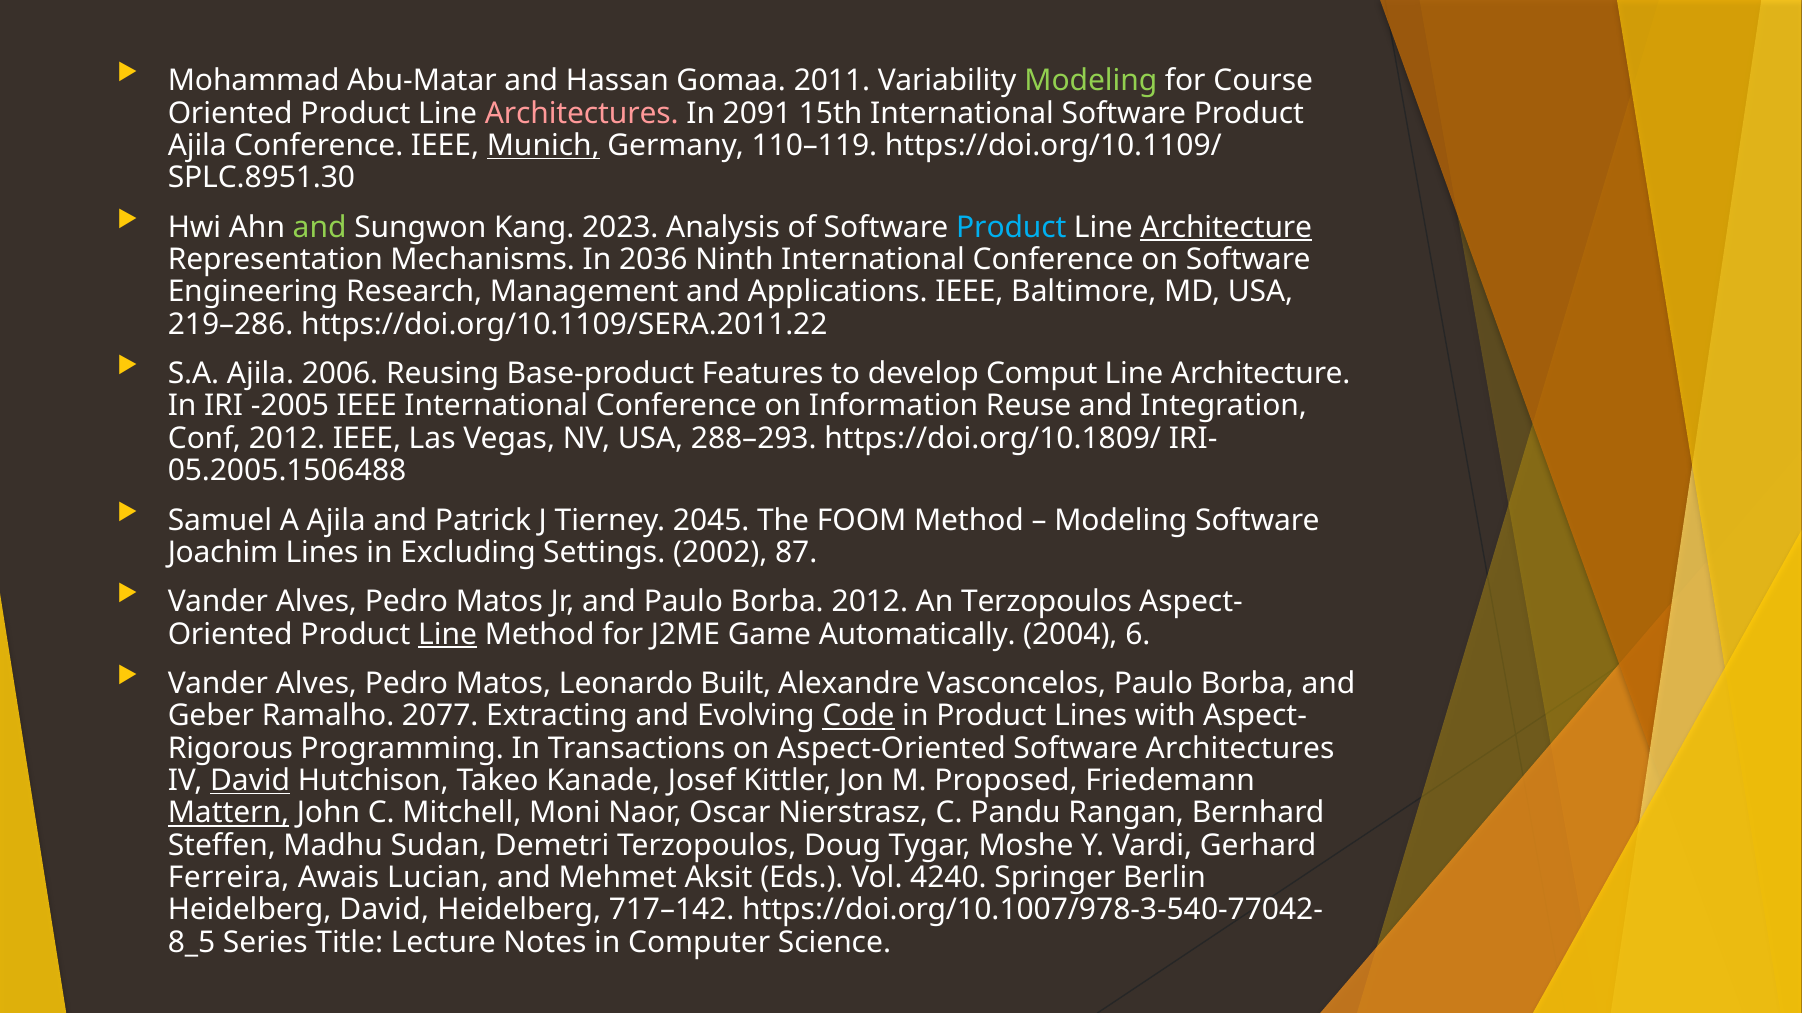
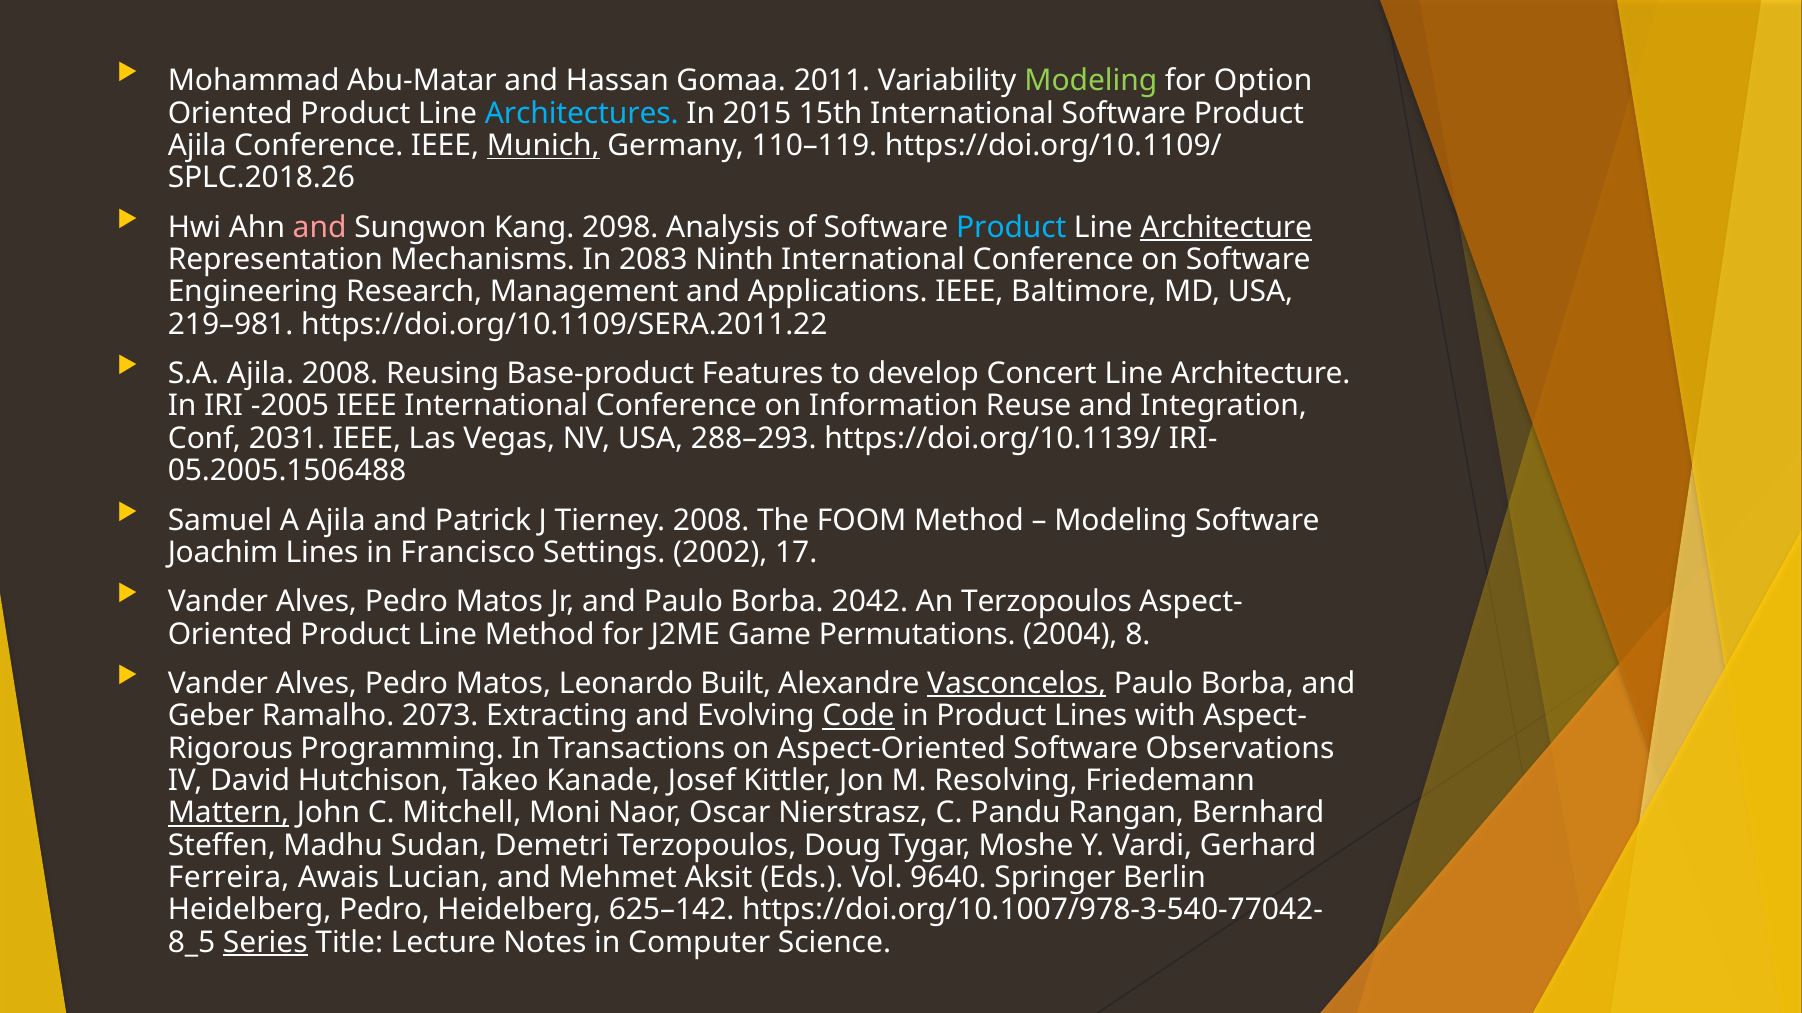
Course: Course -> Option (1263, 81)
Architectures colour: pink -> light blue (582, 113)
2091: 2091 -> 2015 (757, 113)
SPLC.8951.30: SPLC.8951.30 -> SPLC.2018.26 (261, 178)
and colour: light green -> pink (320, 227)
2023: 2023 -> 2098 (620, 227)
2036: 2036 -> 2083 (653, 260)
219–286: 219–286 -> 219–981 (231, 325)
Ajila 2006: 2006 -> 2008 (340, 374)
Comput: Comput -> Concert (1042, 374)
Conf 2012: 2012 -> 2031 (287, 439)
https://doi.org/10.1809/: https://doi.org/10.1809/ -> https://doi.org/10.1139/ (993, 439)
Tierney 2045: 2045 -> 2008 (711, 520)
Excluding: Excluding -> Francisco (468, 553)
87: 87 -> 17 (796, 553)
Borba 2012: 2012 -> 2042 (870, 602)
Line underline: present -> none (448, 635)
Automatically: Automatically -> Permutations (917, 635)
6: 6 -> 8 (1138, 635)
Vasconcelos underline: none -> present (1017, 684)
2077: 2077 -> 2073 (440, 716)
Software Architectures: Architectures -> Observations (1240, 749)
David underline: present -> none (250, 781)
Proposed: Proposed -> Resolving (1006, 781)
4240: 4240 -> 9640 (948, 878)
Heidelberg David: David -> Pedro (384, 911)
717–142: 717–142 -> 625–142 (672, 911)
Series underline: none -> present (265, 943)
